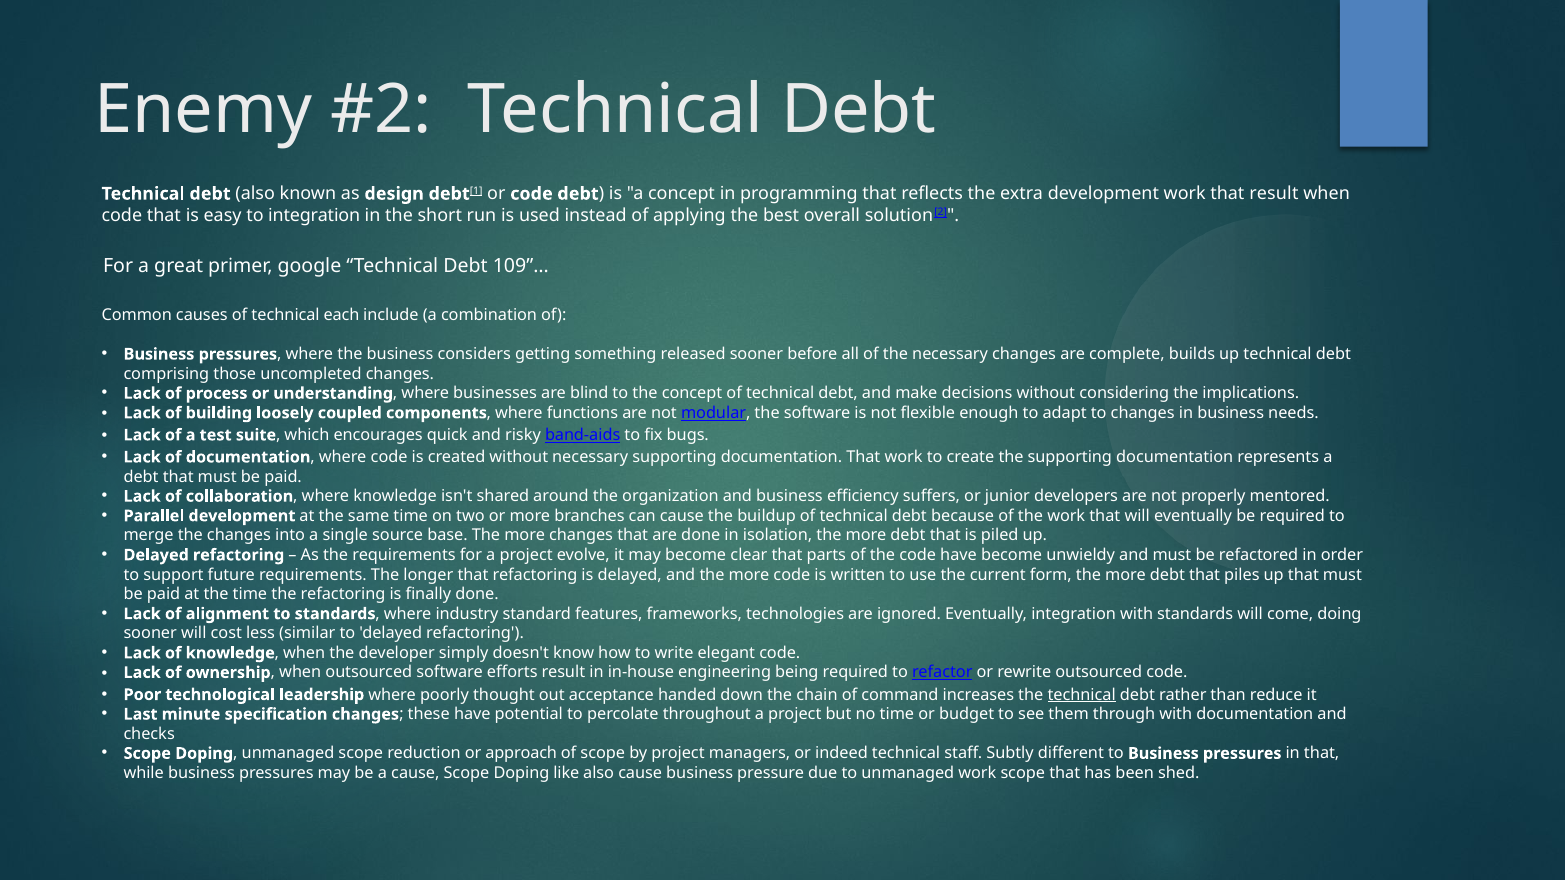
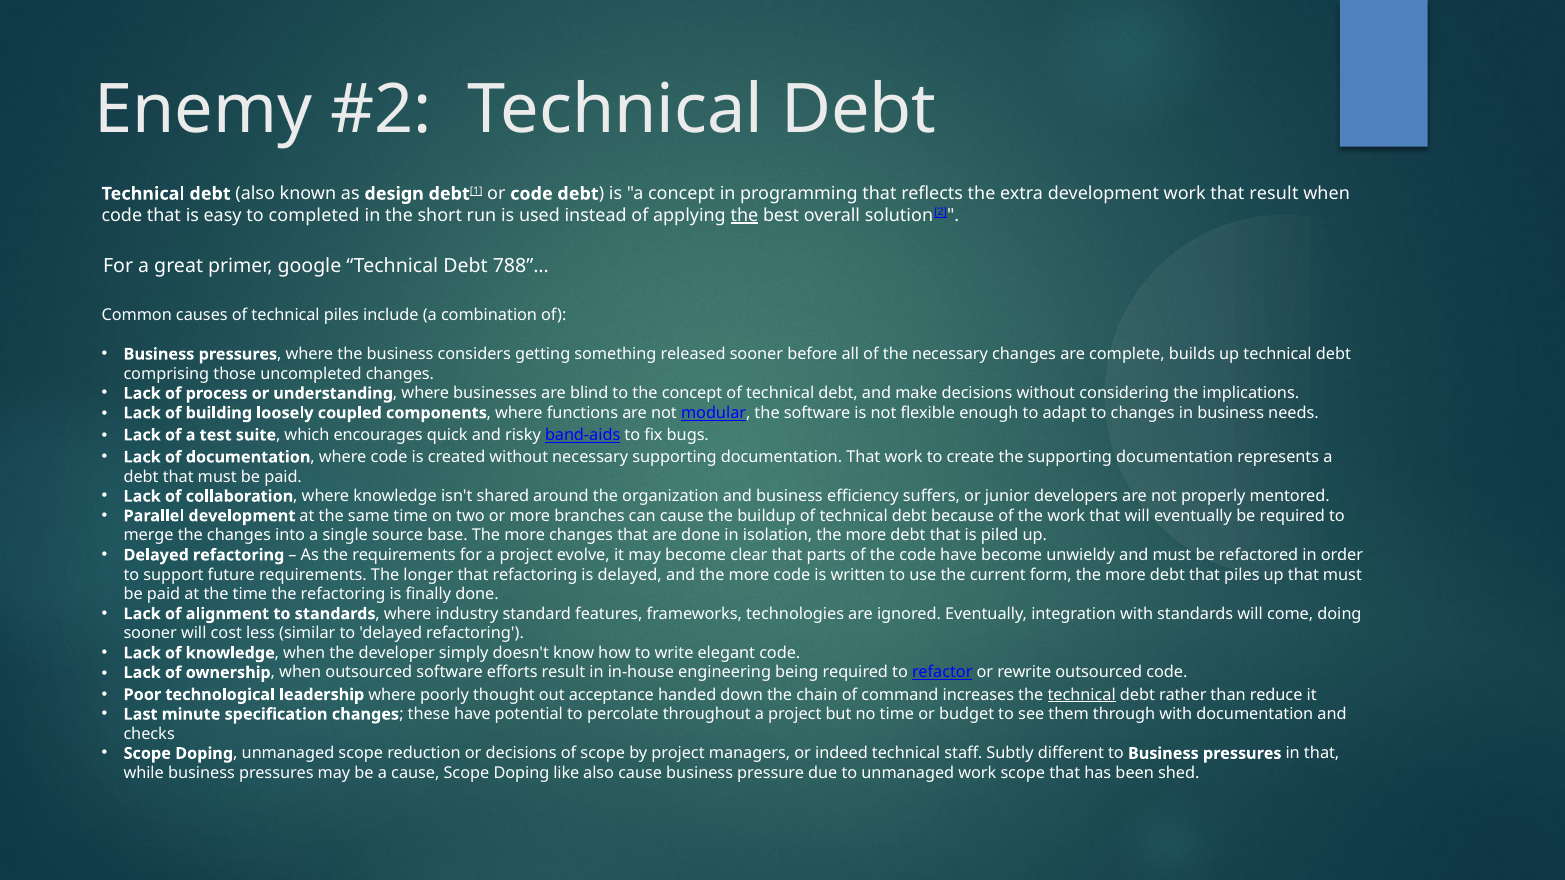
to integration: integration -> completed (314, 215)
the underline: none -> present (744, 215)
109”…: 109”… -> 788”… (521, 266)
technical each: each -> piles (341, 315)
or approach: approach -> decisions (521, 754)
